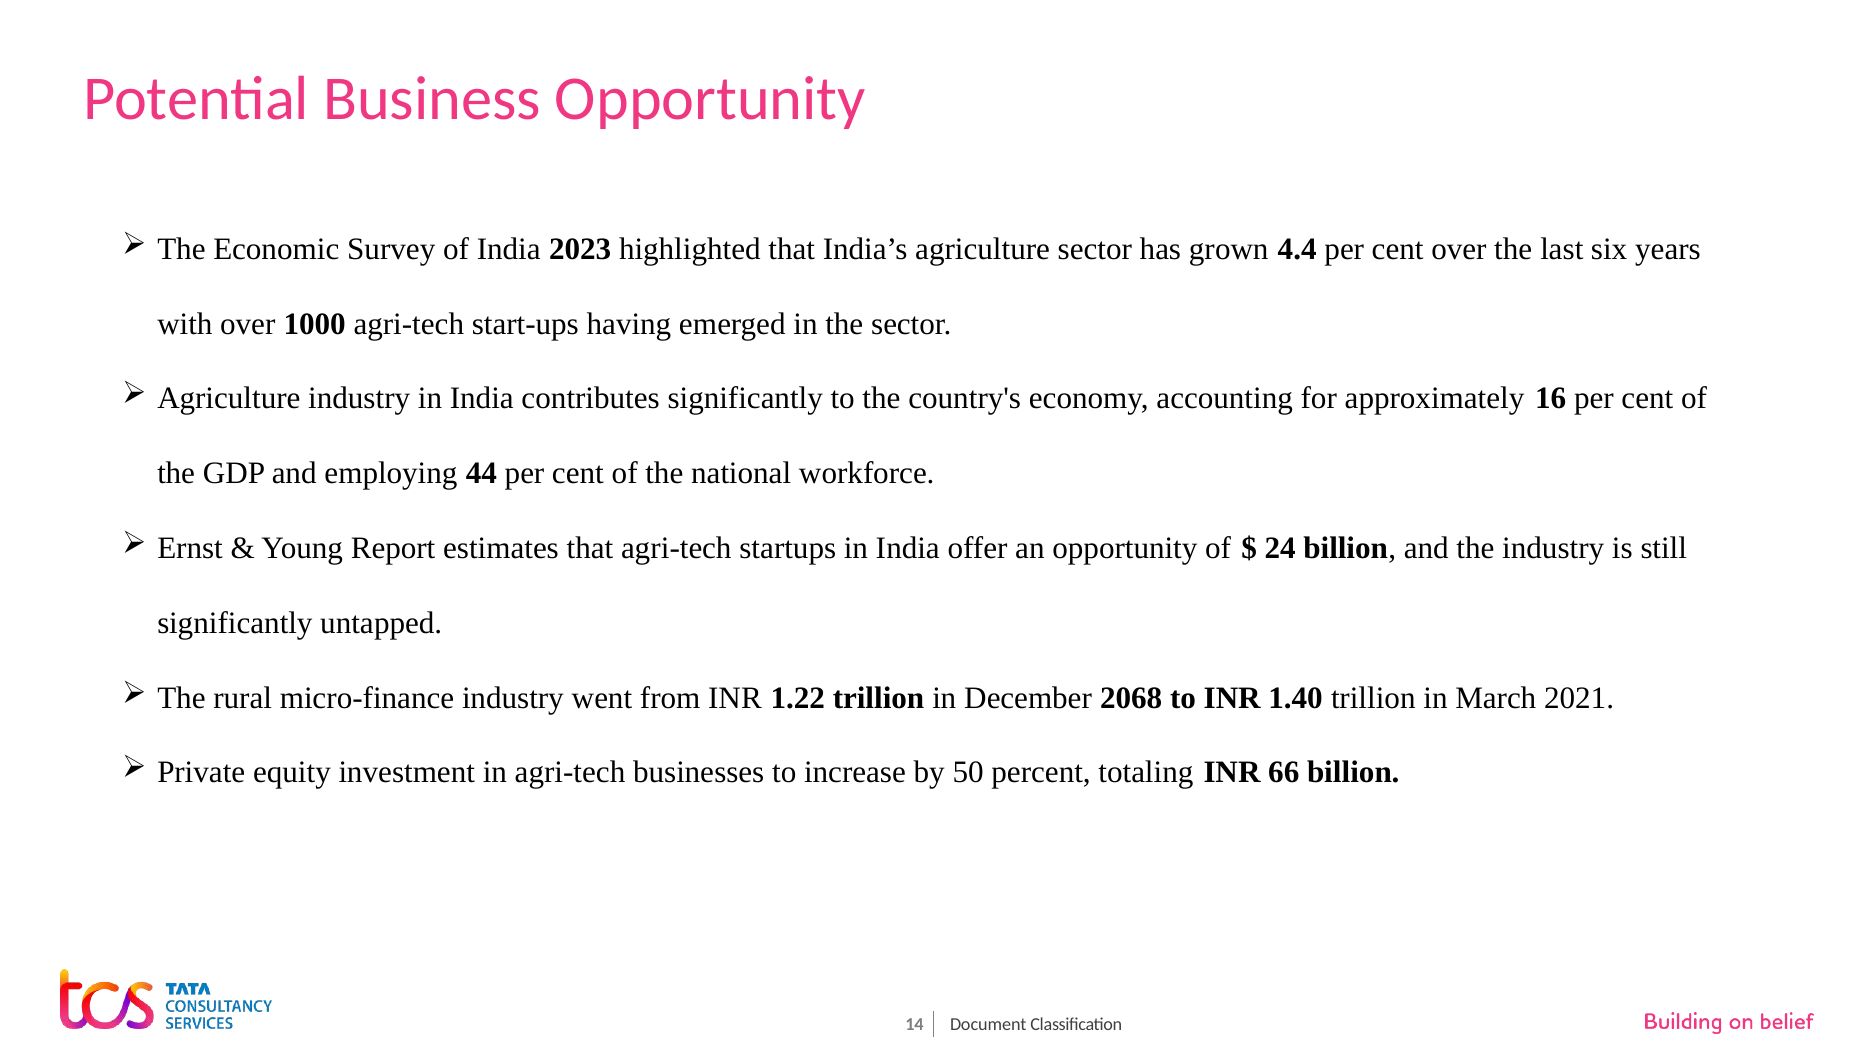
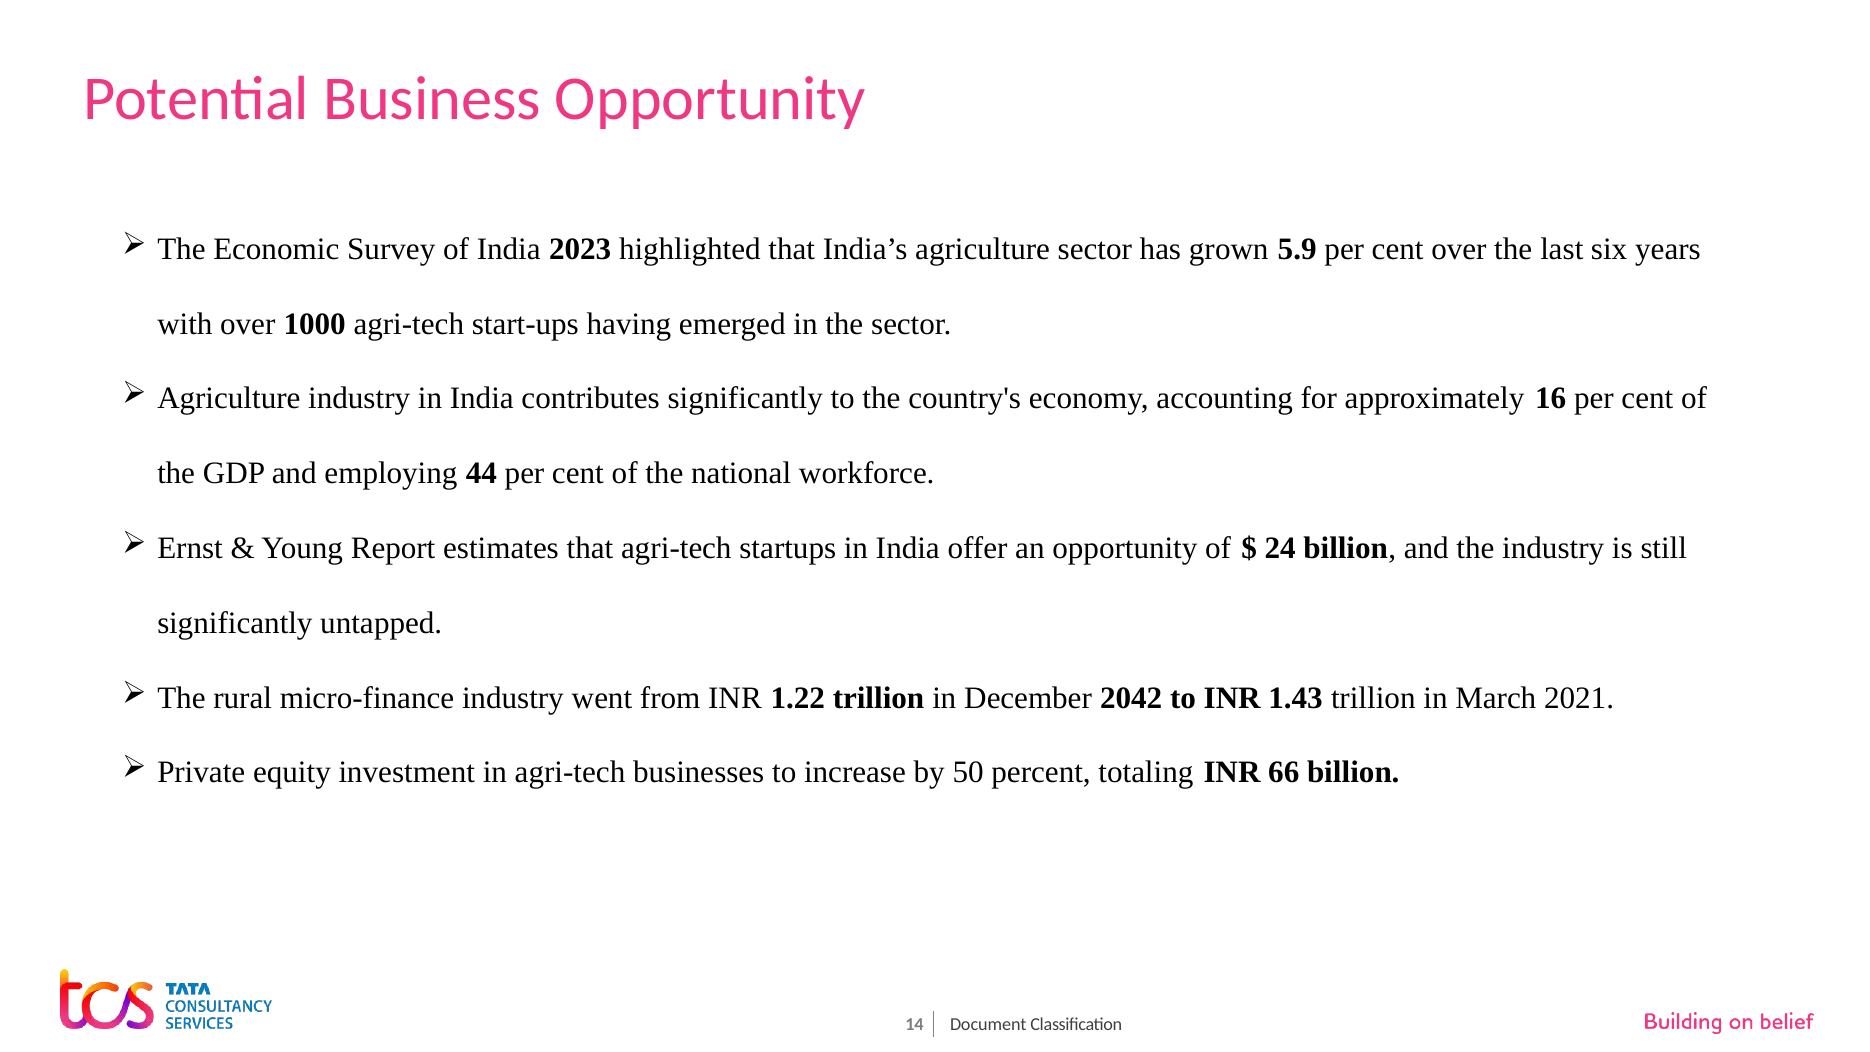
4.4: 4.4 -> 5.9 (1297, 249)
2068: 2068 -> 2042 (1131, 698)
1.40: 1.40 -> 1.43 (1296, 698)
